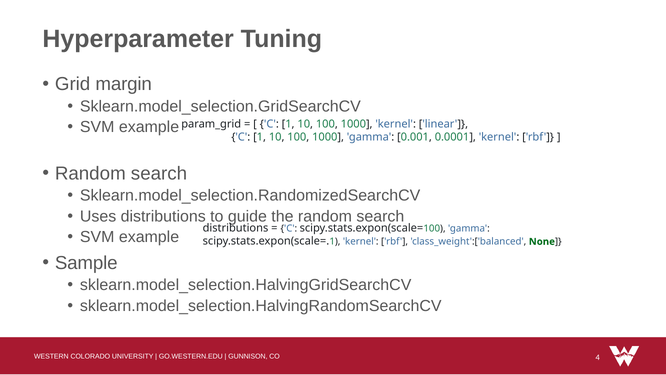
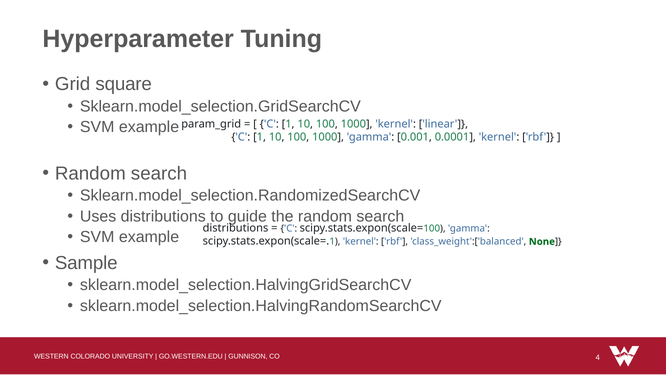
margin: margin -> square (124, 84)
